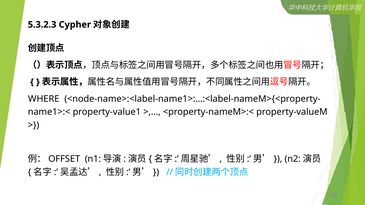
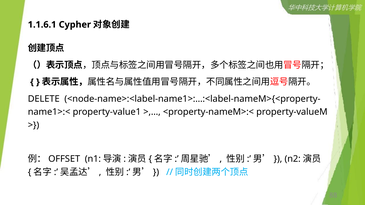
5.3.2.3: 5.3.2.3 -> 1.1.6.1 (42, 25)
WHERE: WHERE -> DELETE (44, 99)
